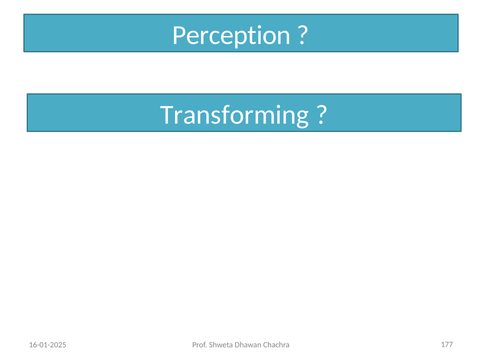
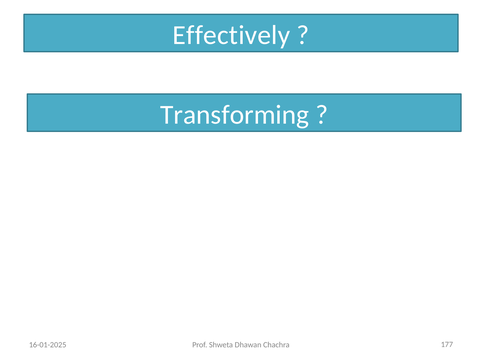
Perception: Perception -> Effectively (231, 35)
